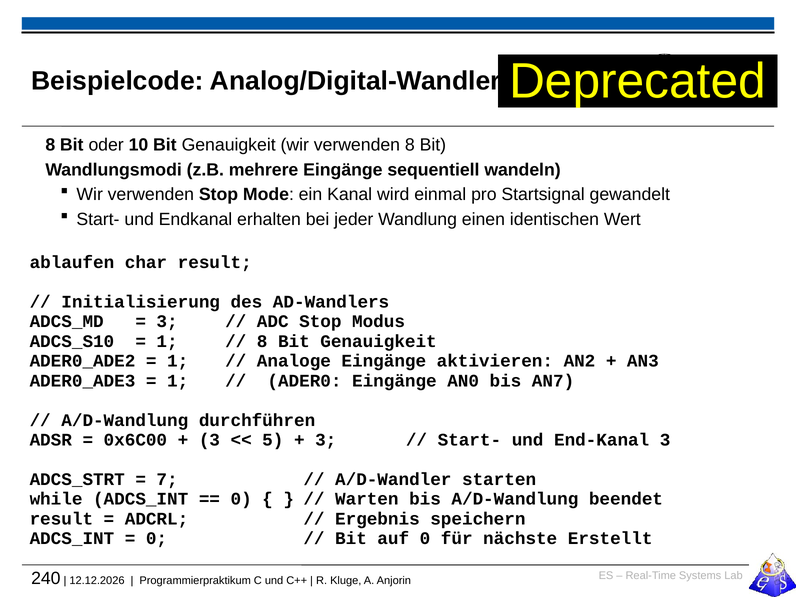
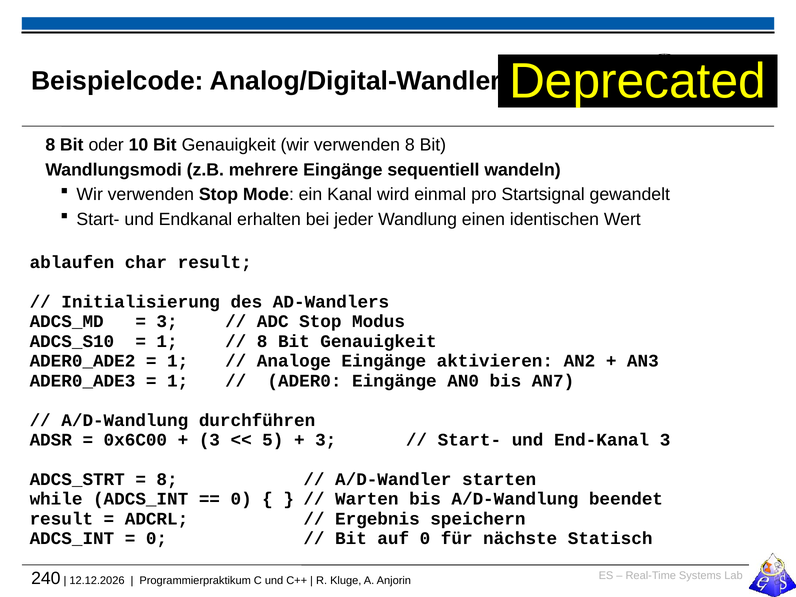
7: 7 -> 8 (167, 479)
Erstellt: Erstellt -> Statisch (610, 539)
